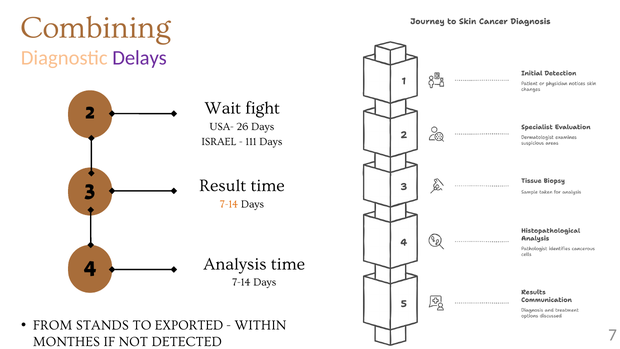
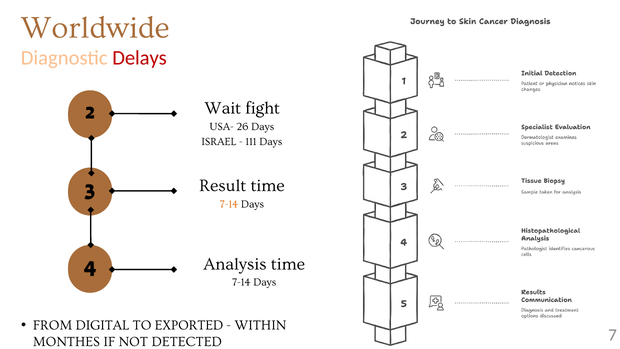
Combining: Combining -> Worldwide (95, 27)
Delays colour: purple -> red (140, 58)
STANDS: STANDS -> DIGITAL (103, 325)
